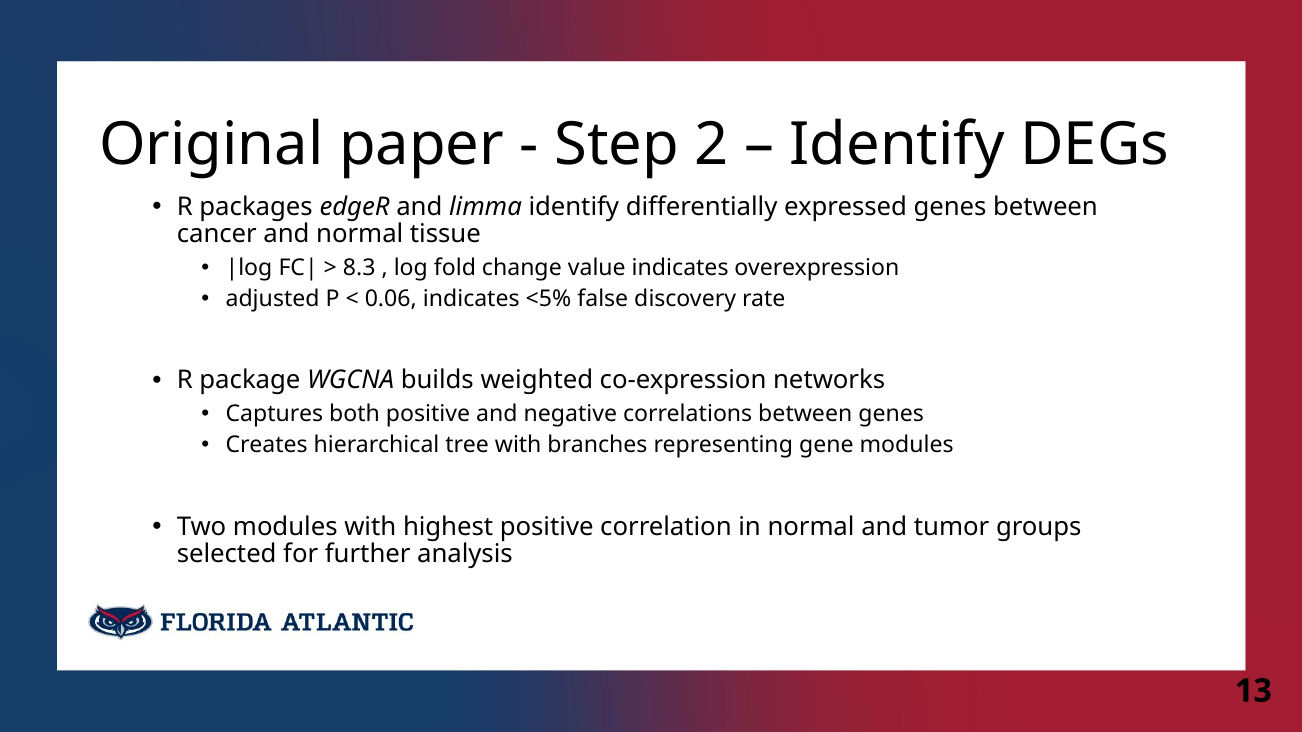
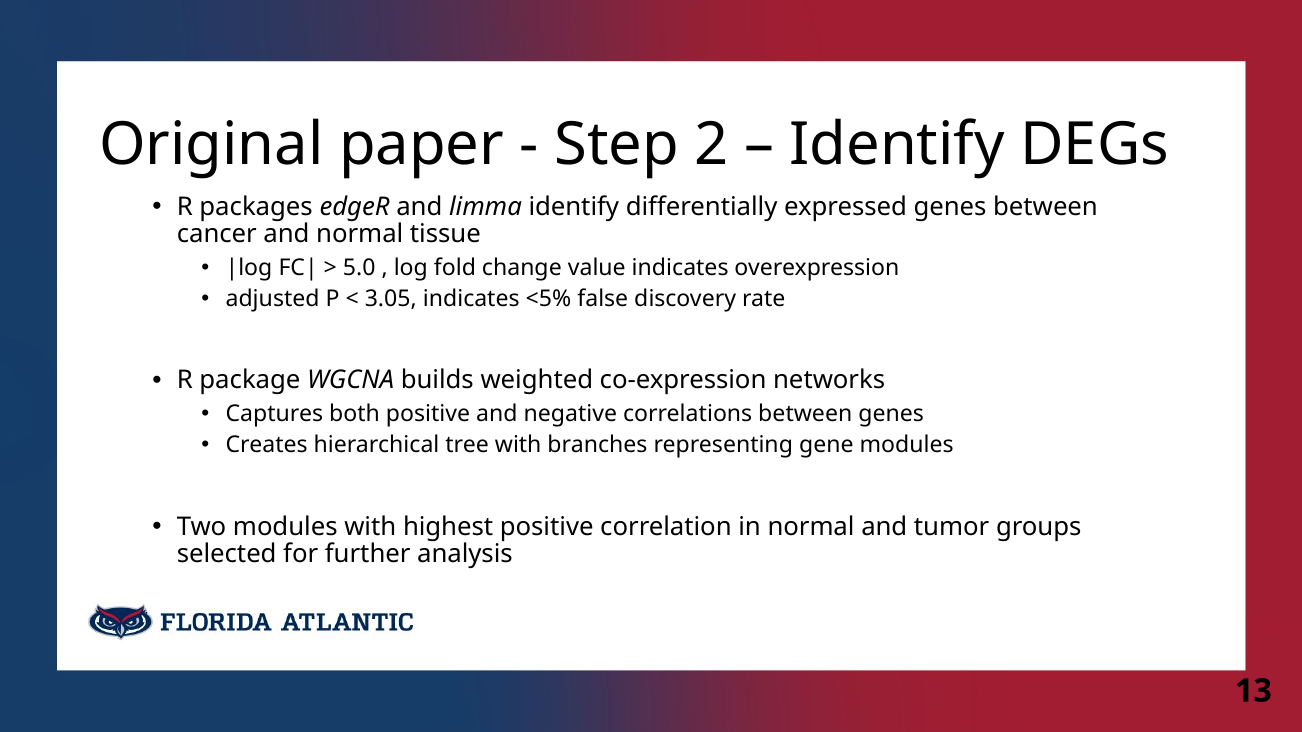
8.3: 8.3 -> 5.0 (359, 268)
0.06: 0.06 -> 3.05 (391, 299)
